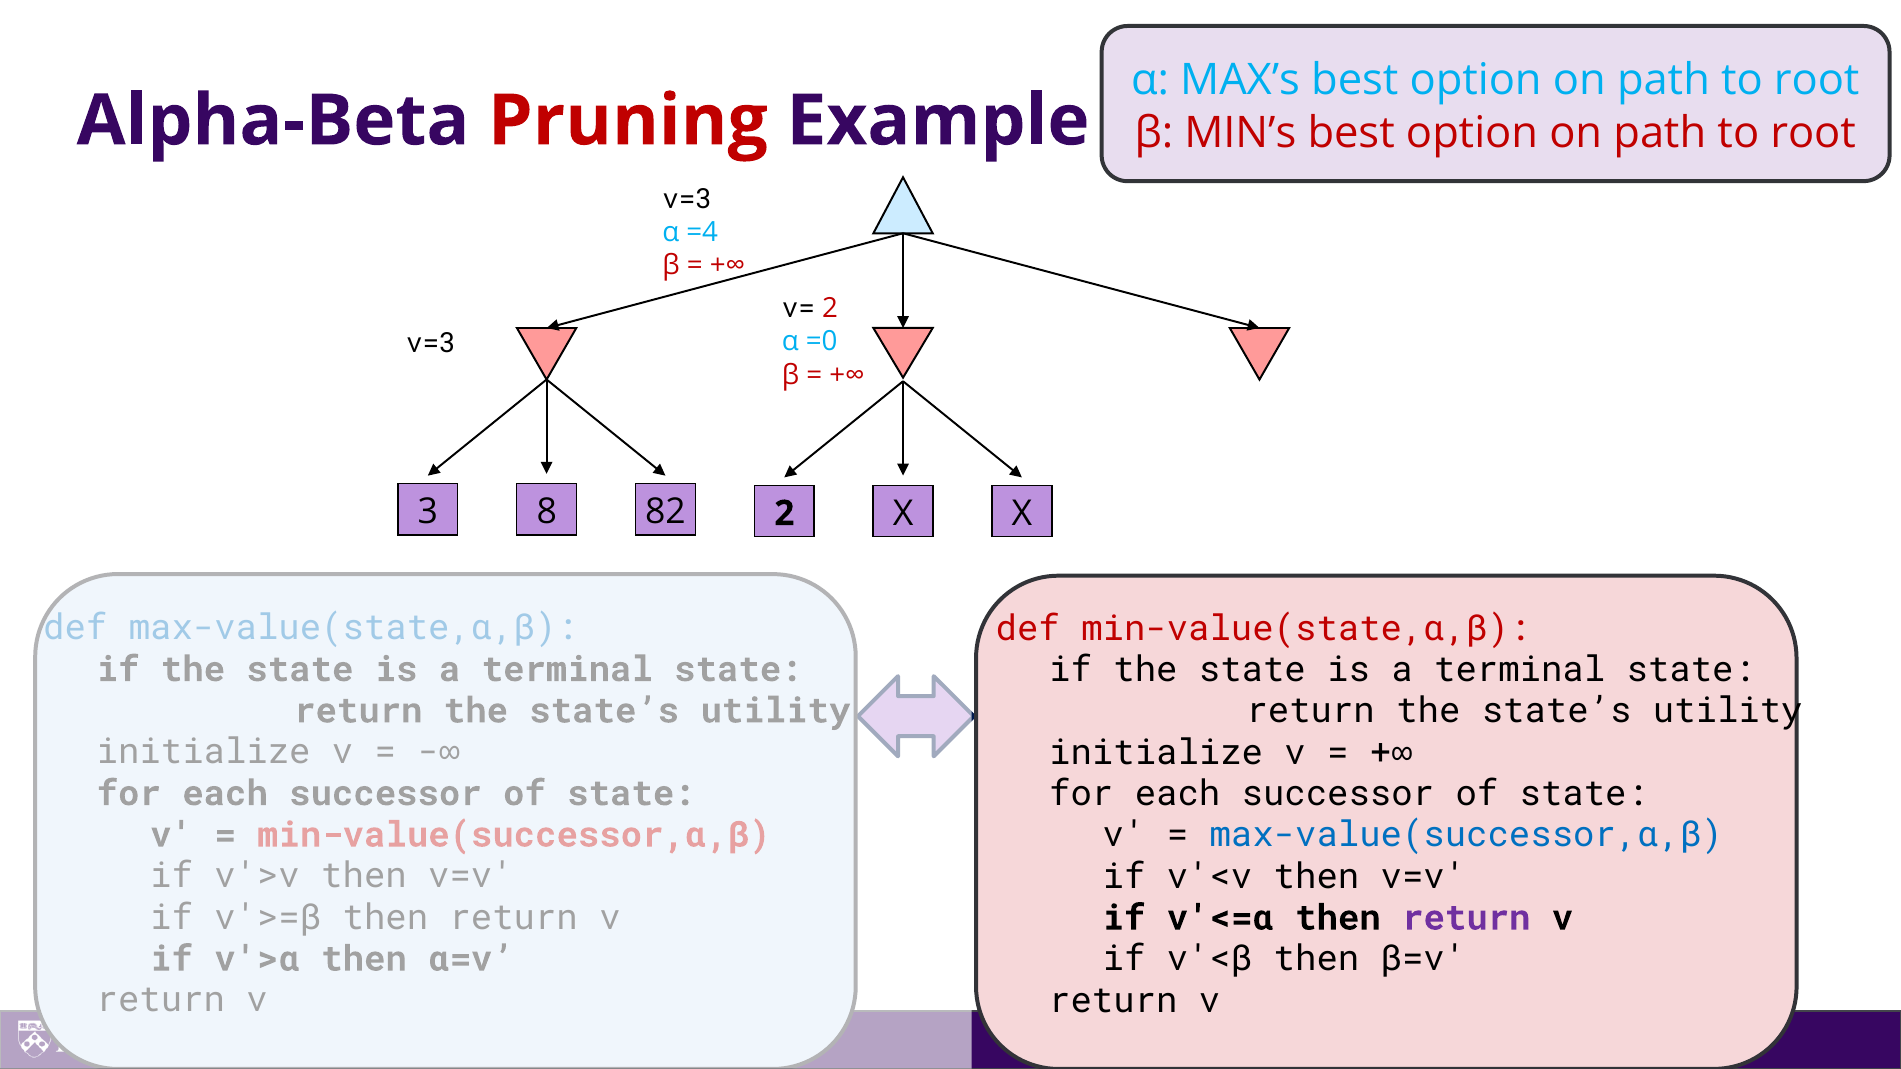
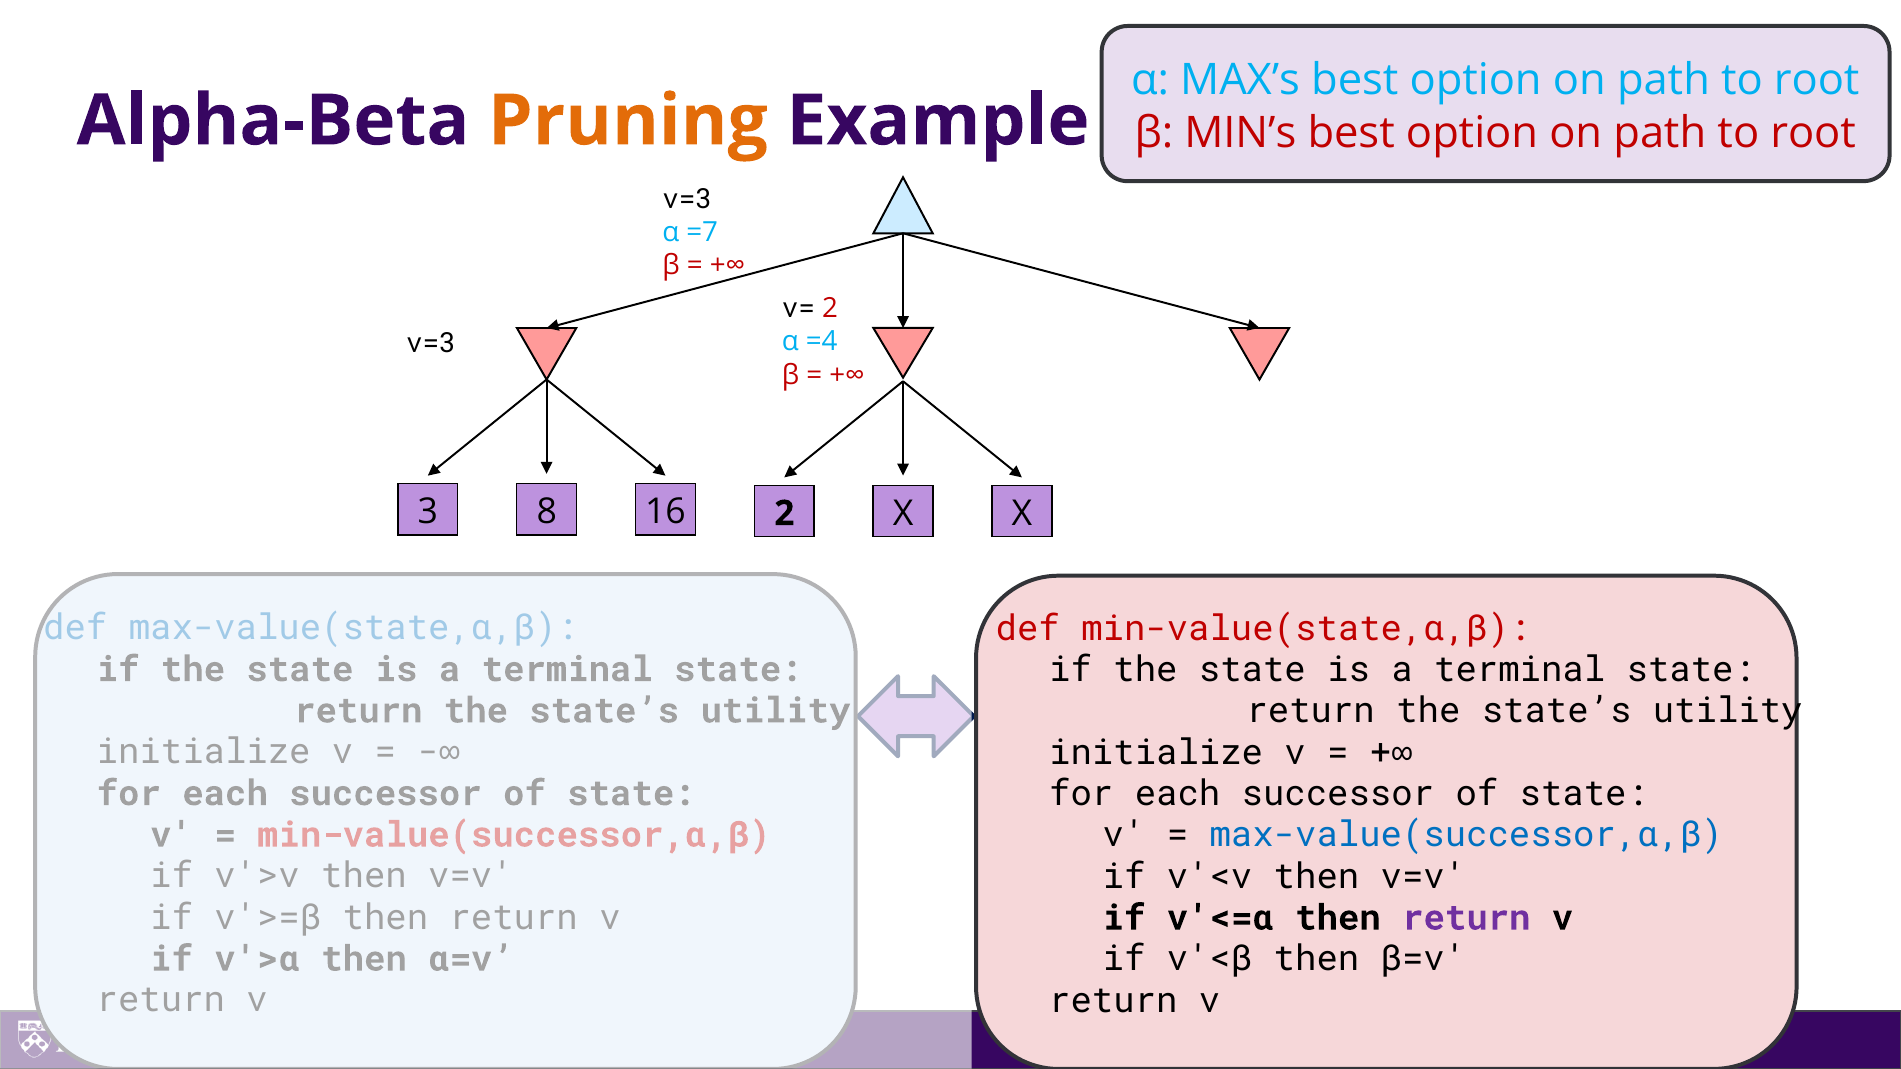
Pruning colour: red -> orange (628, 121)
=4: =4 -> =7 (702, 233)
=0: =0 -> =4 (822, 342)
82: 82 -> 16 (665, 512)
